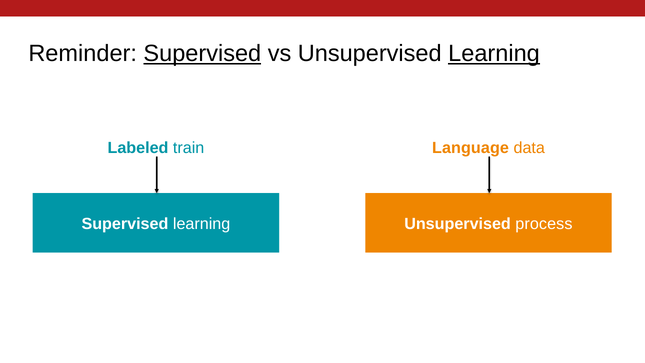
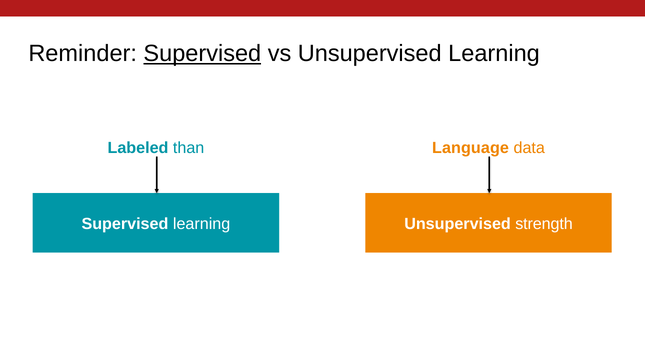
Learning underline: present -> none (494, 54)
train: train -> than (189, 148)
process: process -> strength (544, 224)
